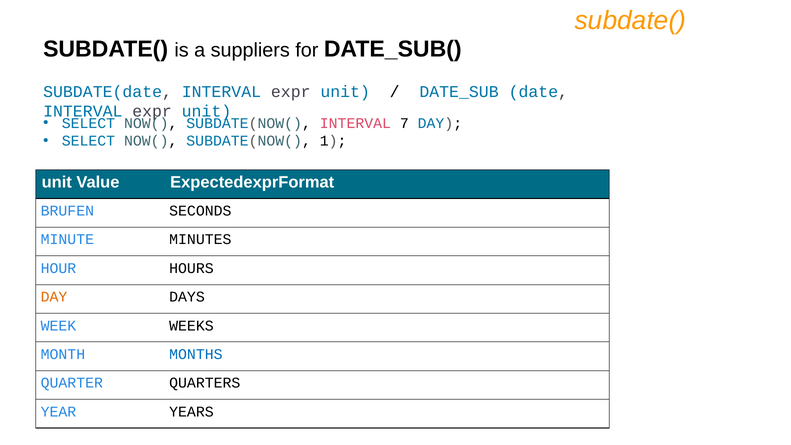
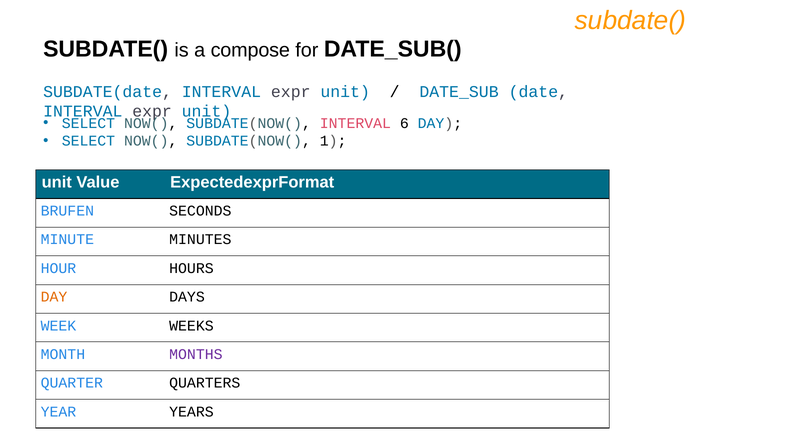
suppliers: suppliers -> compose (250, 50)
7: 7 -> 6 (404, 123)
MONTHS colour: blue -> purple (196, 354)
